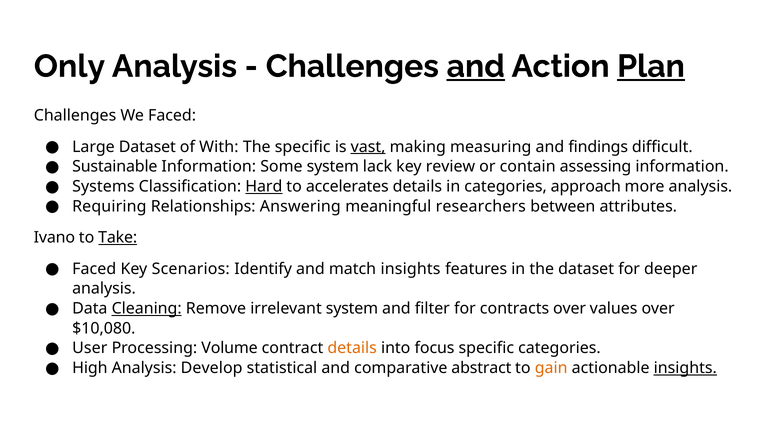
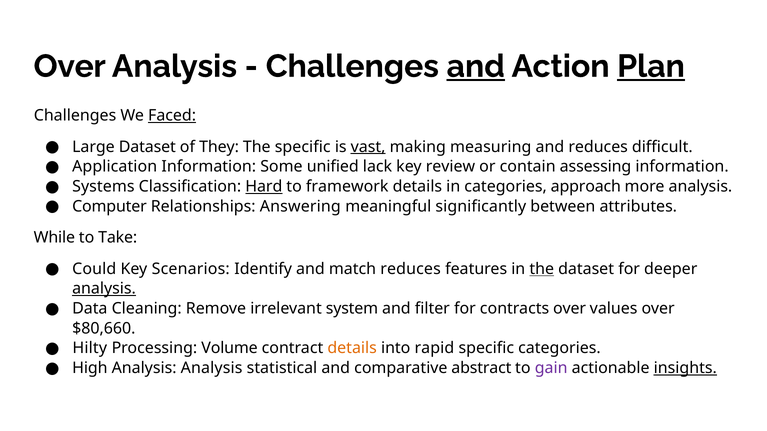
Only: Only -> Over (70, 66)
Faced underline: none -> present (172, 116)
With: With -> They (219, 147)
and findings: findings -> reduces (598, 147)
Sustainable: Sustainable -> Application (115, 167)
Some system: system -> unified (333, 167)
accelerates: accelerates -> framework (347, 187)
Requiring: Requiring -> Computer (109, 207)
researchers: researchers -> significantly (481, 207)
Ivano: Ivano -> While (54, 238)
Take underline: present -> none (118, 238)
Faced: Faced -> Could (94, 269)
match insights: insights -> reduces (411, 269)
the underline: none -> present (542, 269)
analysis underline: none -> present (104, 289)
Cleaning underline: present -> none (147, 309)
$10,080: $10,080 -> $80,660 (104, 329)
User: User -> Hilty (90, 349)
focus: focus -> rapid (434, 349)
Analysis Develop: Develop -> Analysis (212, 368)
gain colour: orange -> purple (551, 368)
